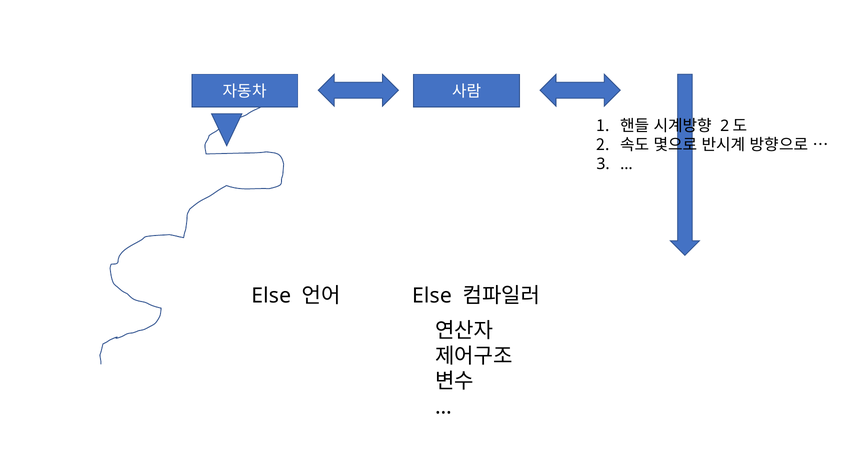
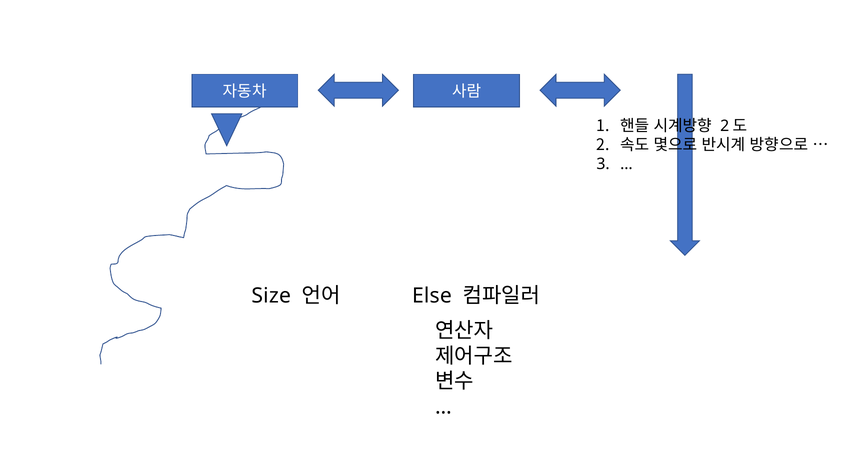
Else: Else -> Size (271, 296)
